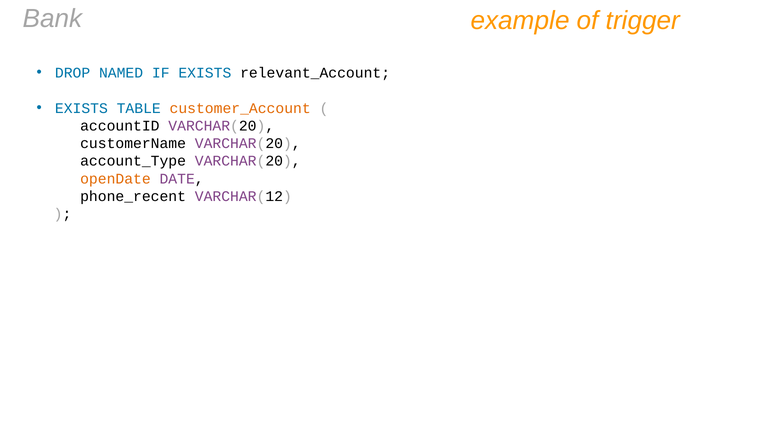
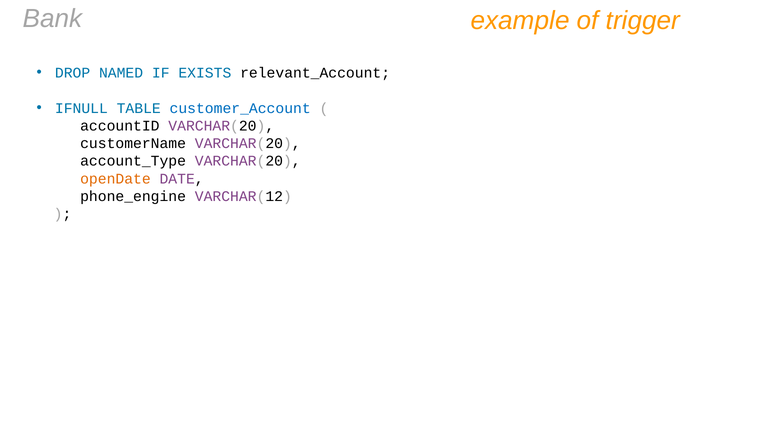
EXISTS: EXISTS -> IFNULL (81, 108)
customer_Account colour: orange -> blue (240, 108)
phone_recent: phone_recent -> phone_engine (133, 196)
